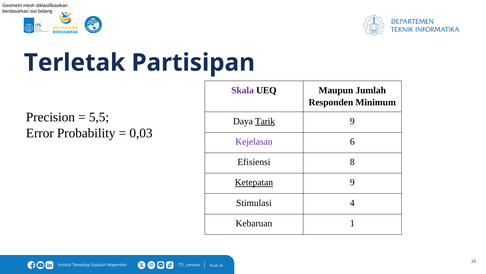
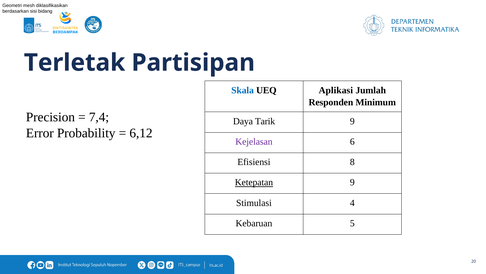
Skala colour: purple -> blue (243, 90)
Maupun: Maupun -> Aplikasi (336, 90)
5,5: 5,5 -> 7,4 (99, 117)
Tarik underline: present -> none (265, 121)
0,03: 0,03 -> 6,12 (141, 133)
1: 1 -> 5 (352, 223)
